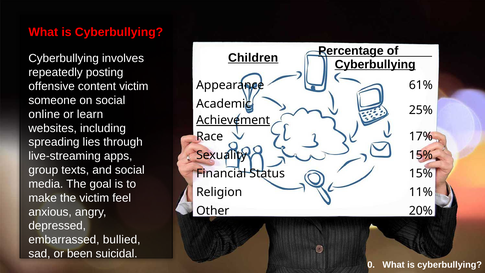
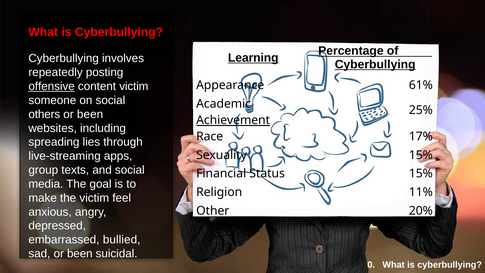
Children: Children -> Learning (253, 58)
offensive underline: none -> present (52, 86)
online: online -> others (44, 114)
learn: learn -> been (90, 114)
